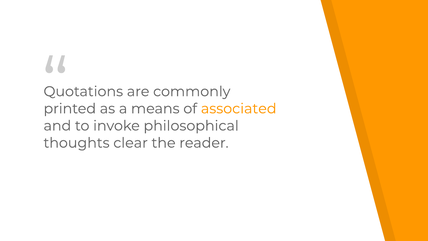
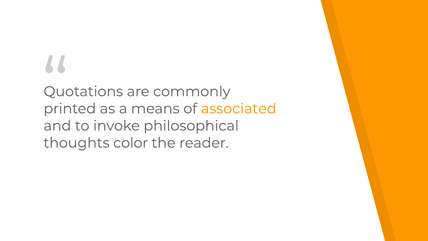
clear: clear -> color (131, 143)
